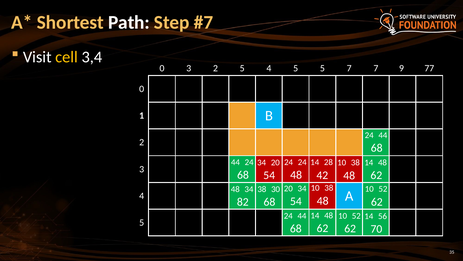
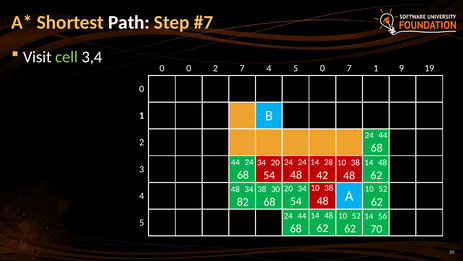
cell colour: yellow -> light green (67, 57)
0 3: 3 -> 0 (189, 68)
2 5: 5 -> 7 (242, 68)
5 5: 5 -> 0 (322, 68)
7 7: 7 -> 1 (376, 68)
77: 77 -> 19 (429, 68)
